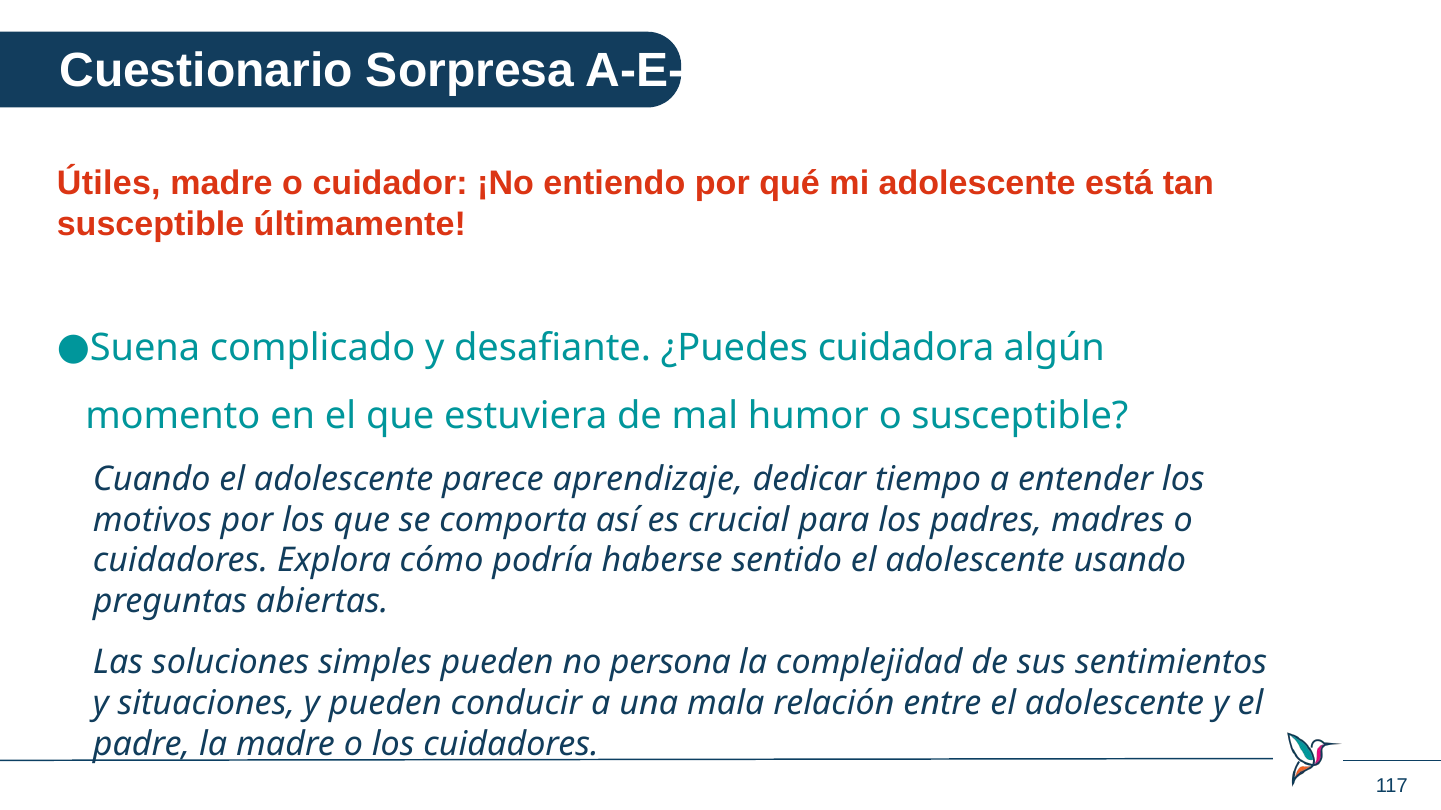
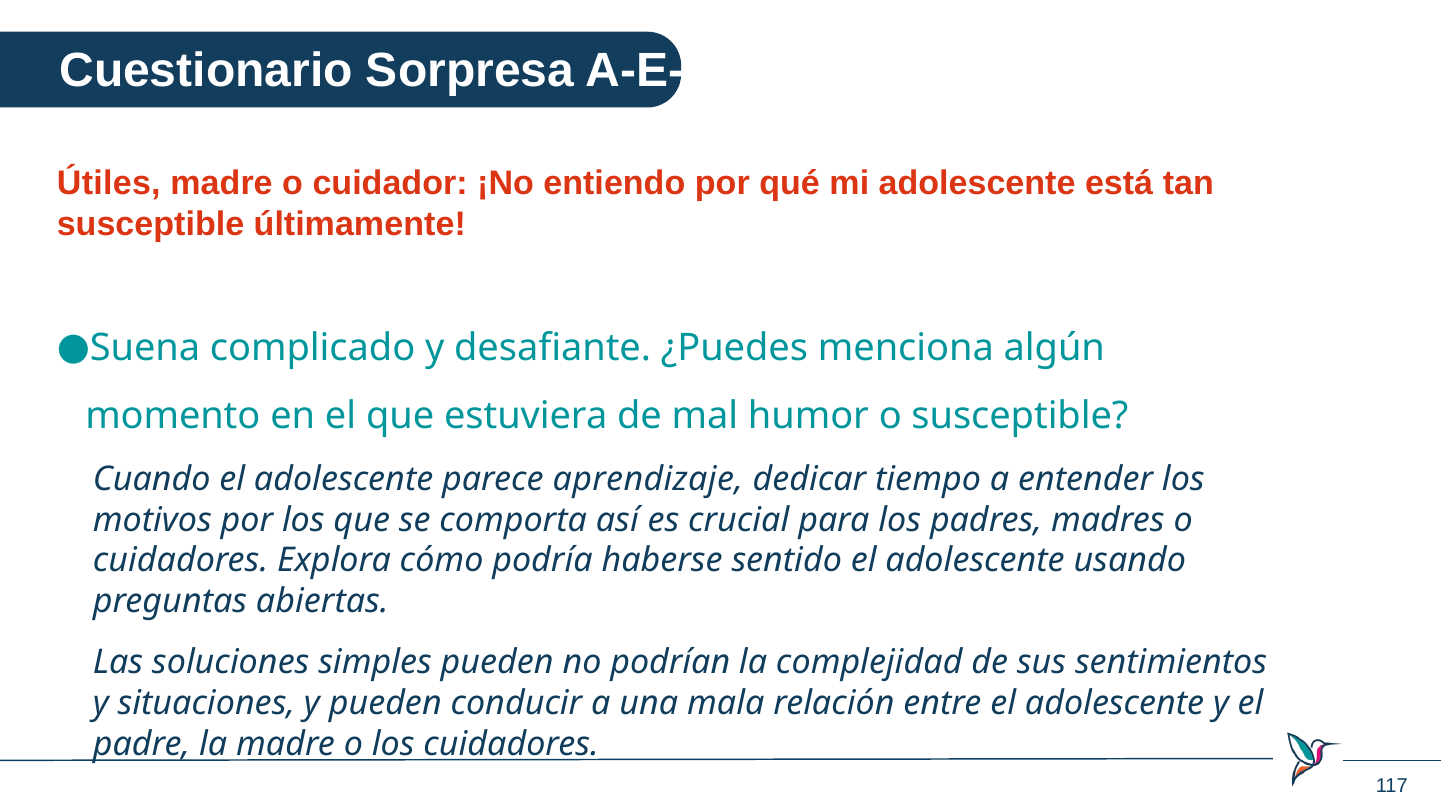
cuidadora: cuidadora -> menciona (906, 348)
persona: persona -> podrían (670, 663)
